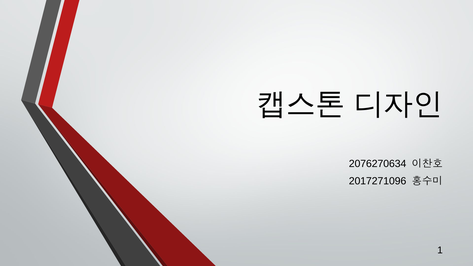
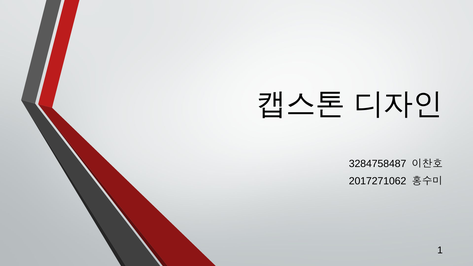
2076270634: 2076270634 -> 3284758487 (378, 164)
2017271096: 2017271096 -> 2017271062 (378, 181)
